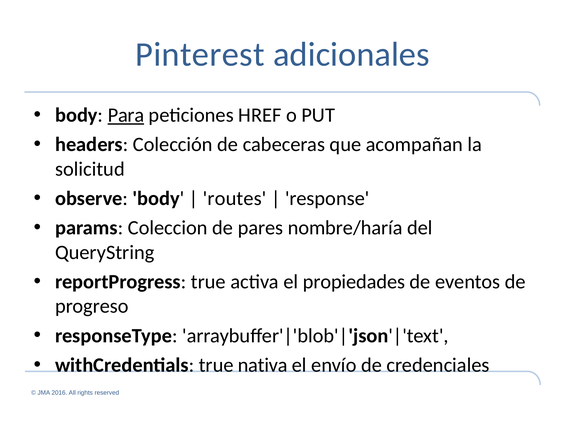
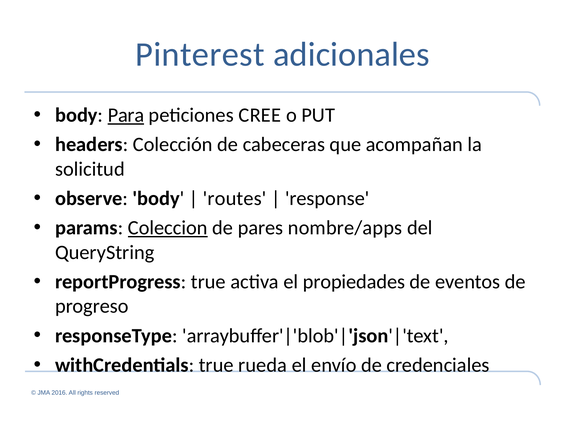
HREF: HREF -> CREE (260, 115)
Coleccion underline: none -> present (168, 228)
nombre/haría: nombre/haría -> nombre/apps (345, 228)
nativa: nativa -> rueda (263, 366)
